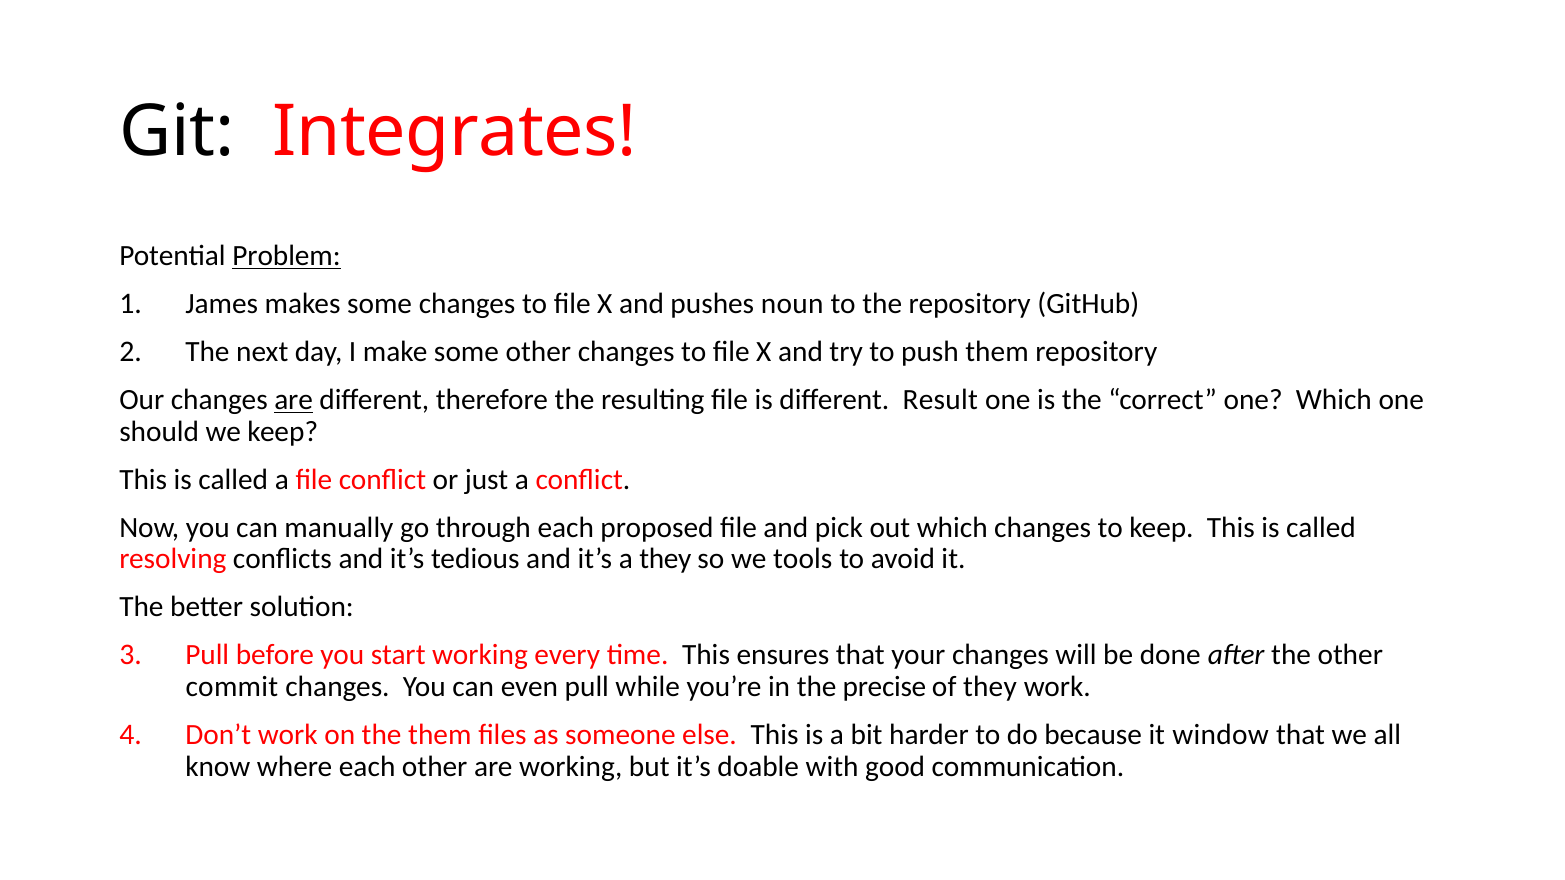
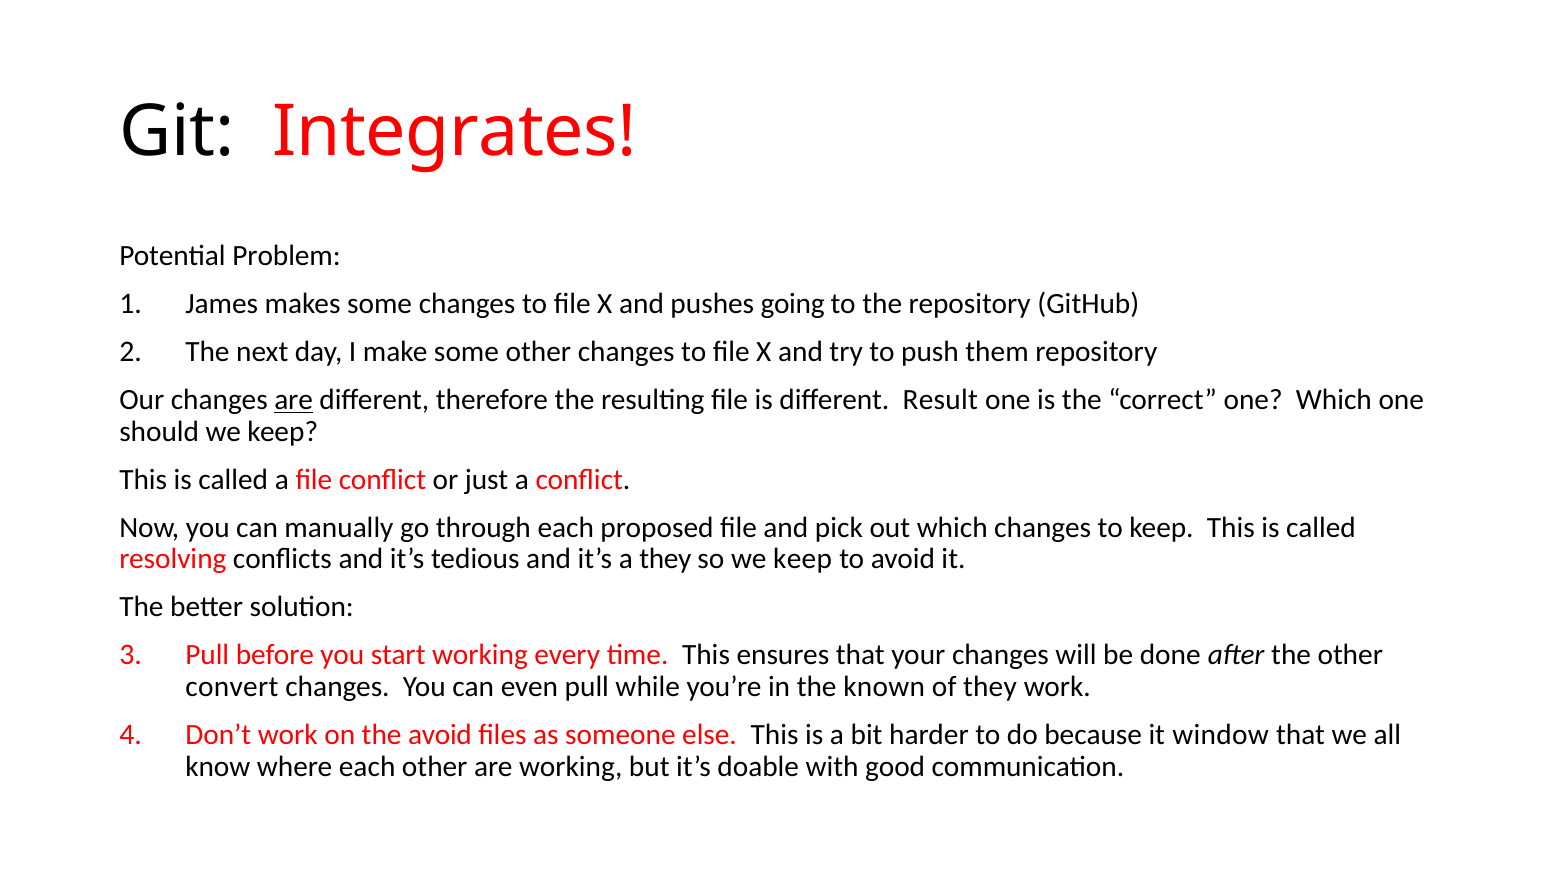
Problem underline: present -> none (286, 256)
noun: noun -> going (793, 304)
so we tools: tools -> keep (803, 559)
commit: commit -> convert (232, 687)
precise: precise -> known (884, 687)
the them: them -> avoid (440, 735)
